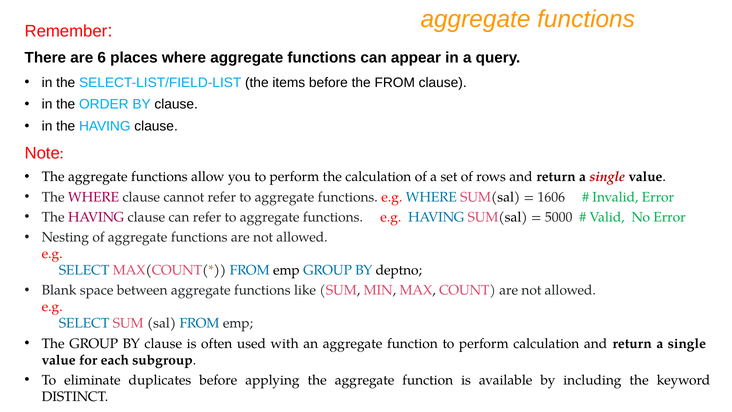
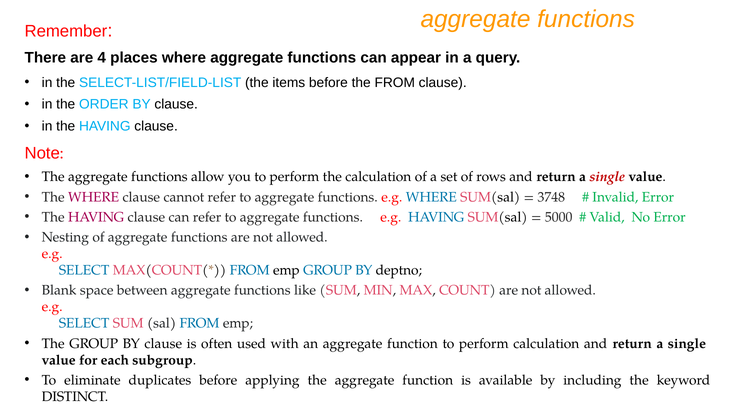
6: 6 -> 4 (102, 58)
1606: 1606 -> 3748 (551, 197)
